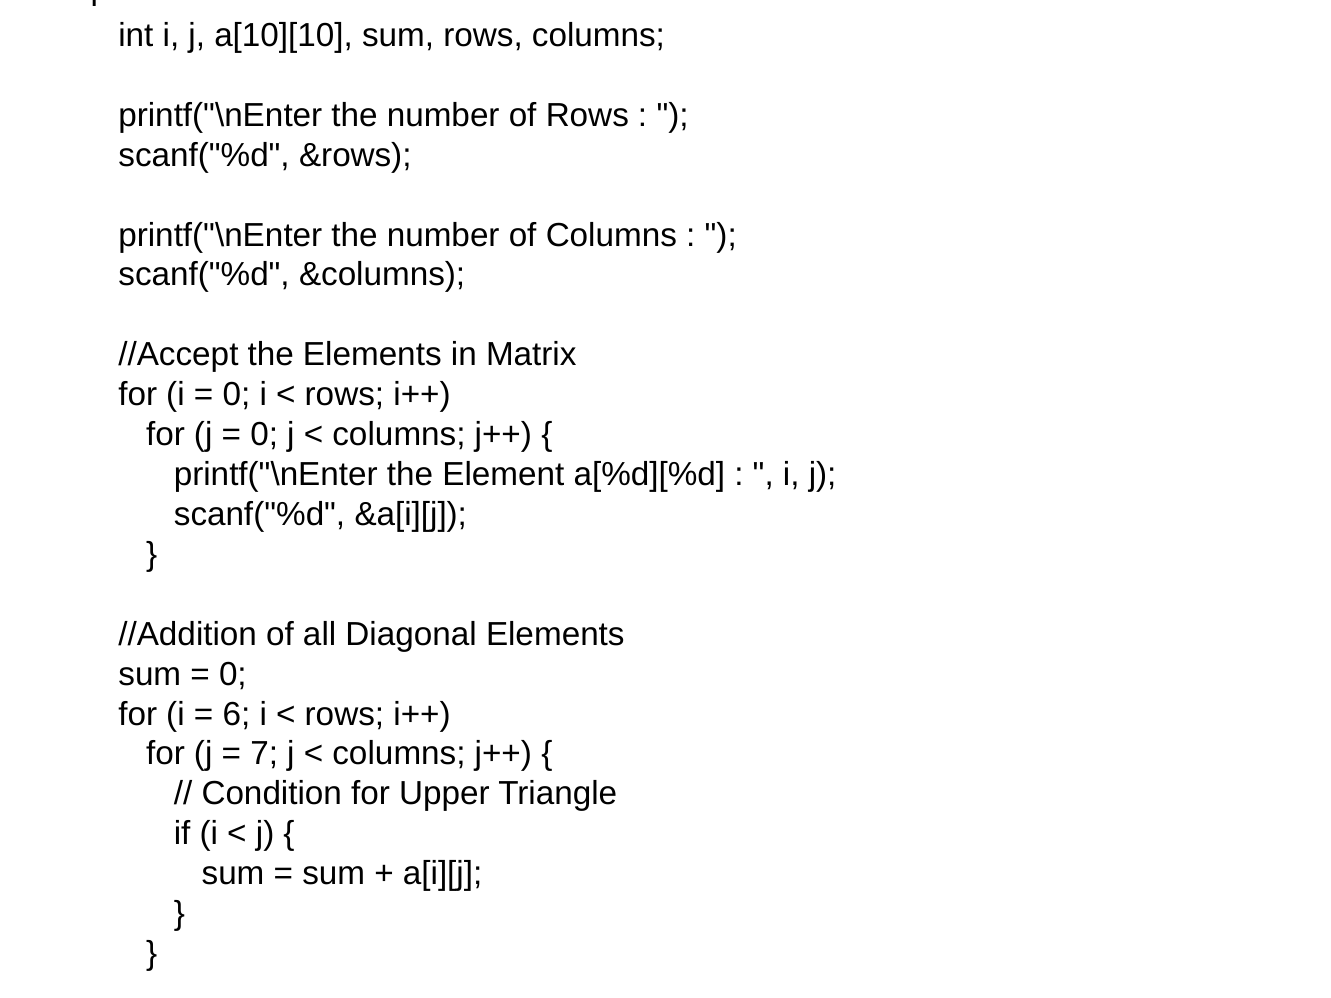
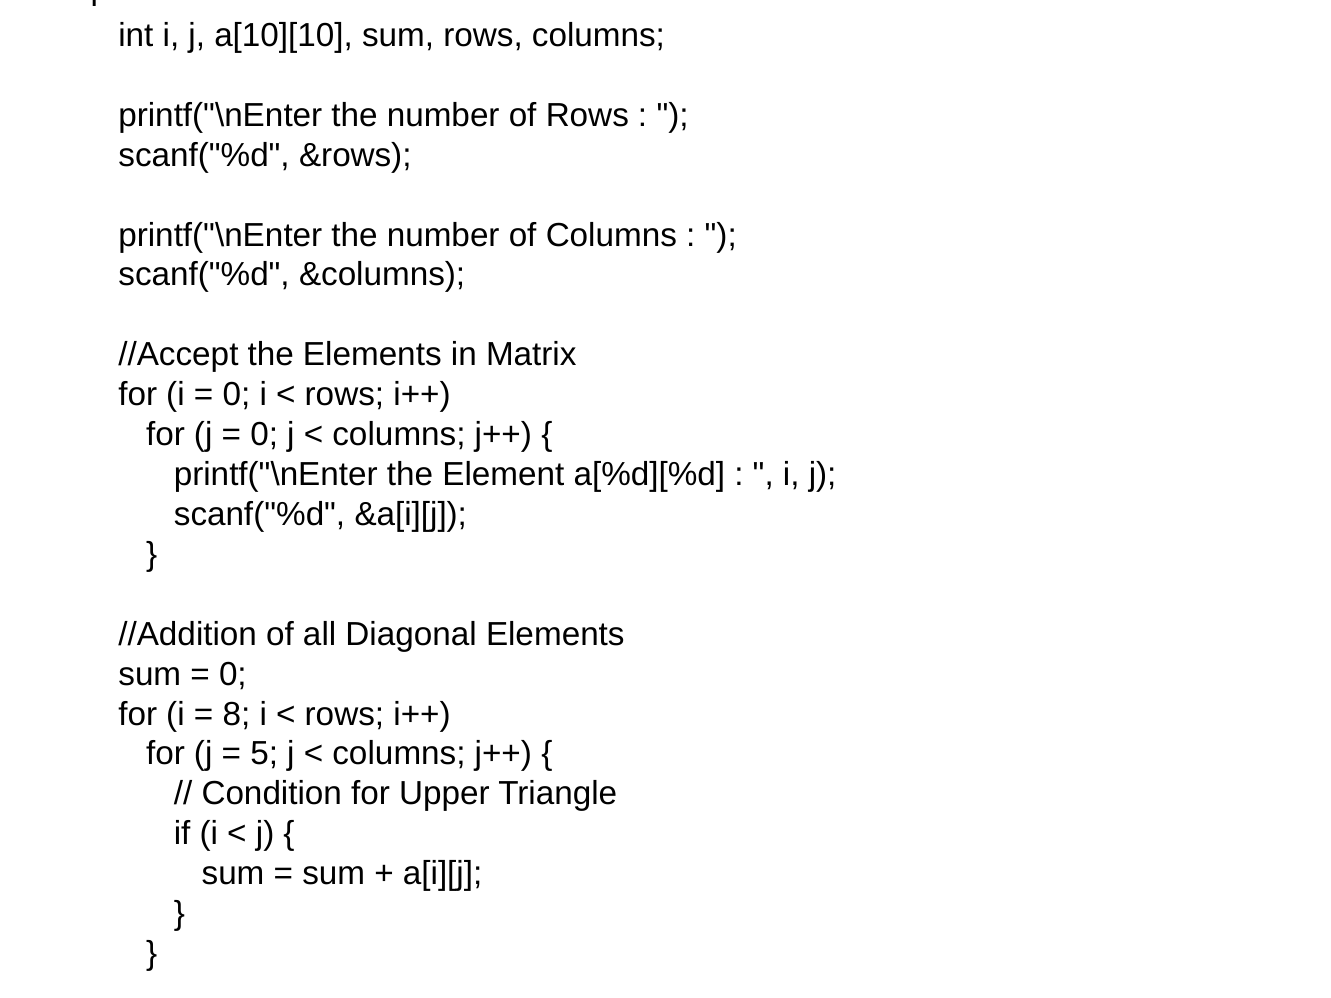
6: 6 -> 8 (236, 714)
7: 7 -> 5 (264, 754)
